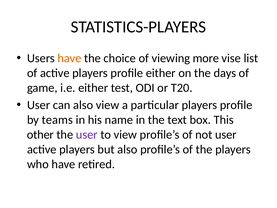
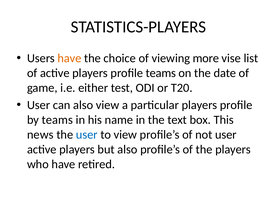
profile either: either -> teams (161, 73)
days: days -> date (225, 73)
other: other -> news (40, 134)
user colour: purple -> blue (87, 134)
